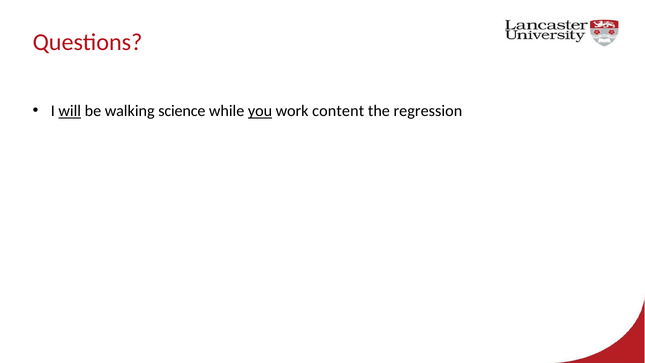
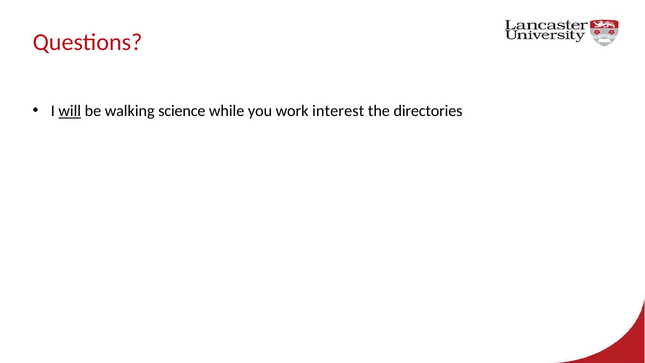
you underline: present -> none (260, 111)
content: content -> interest (338, 111)
regression: regression -> directories (428, 111)
